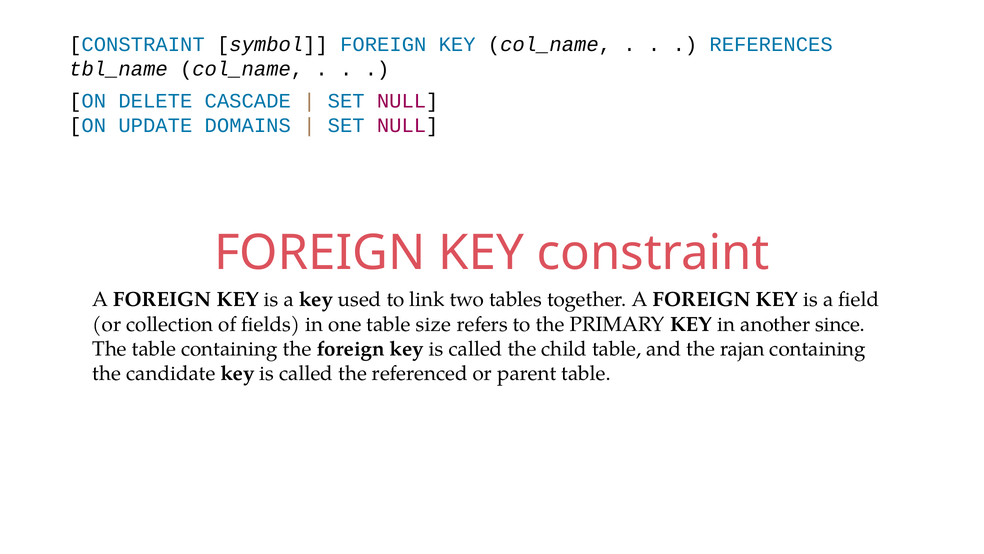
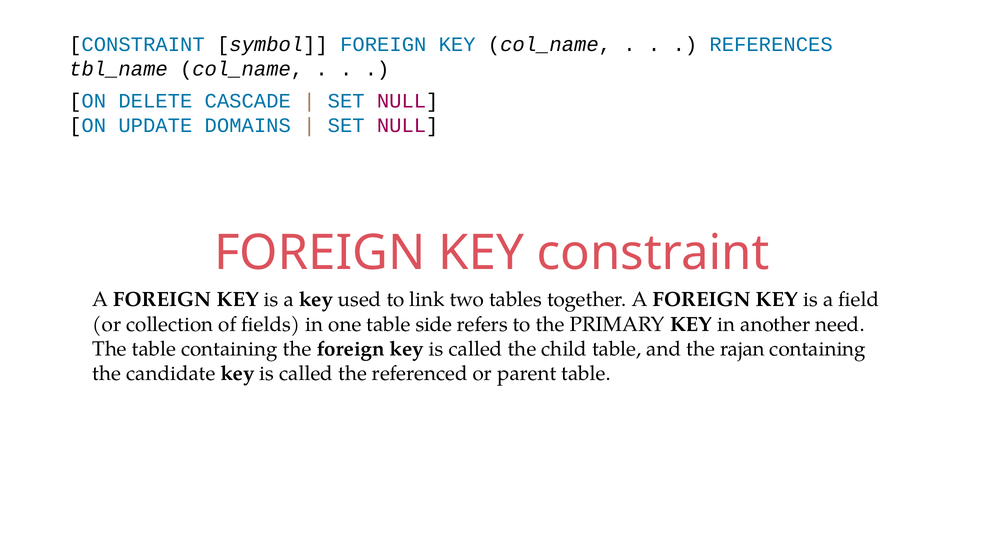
size: size -> side (434, 324)
since: since -> need (840, 324)
